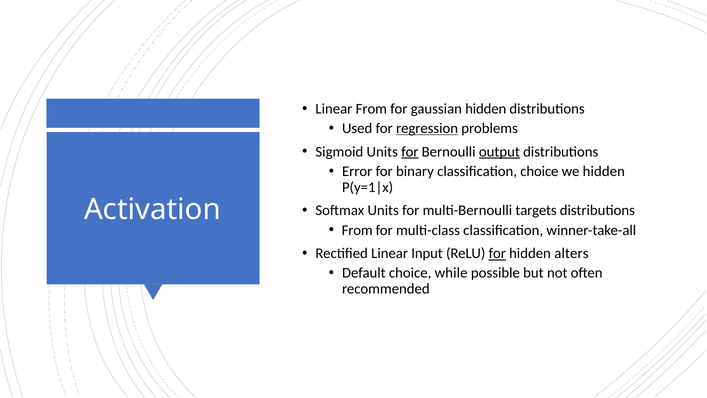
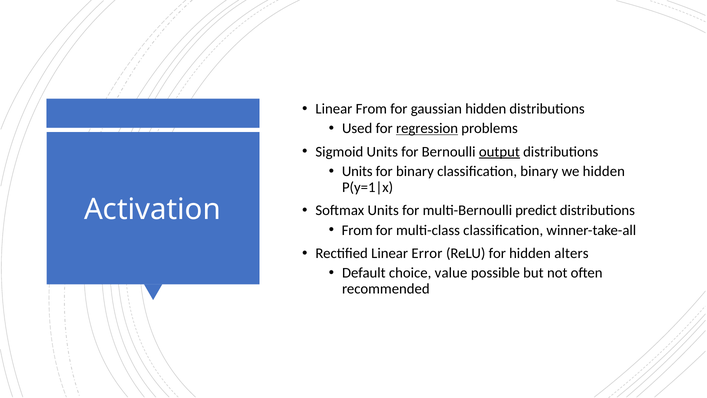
for underline: present -> none (410, 152)
Error: Error -> Units (357, 171)
classification choice: choice -> binary (539, 171)
targets: targets -> predict (536, 210)
Input: Input -> Error (427, 253)
for underline: present -> none (497, 253)
while: while -> value (451, 273)
